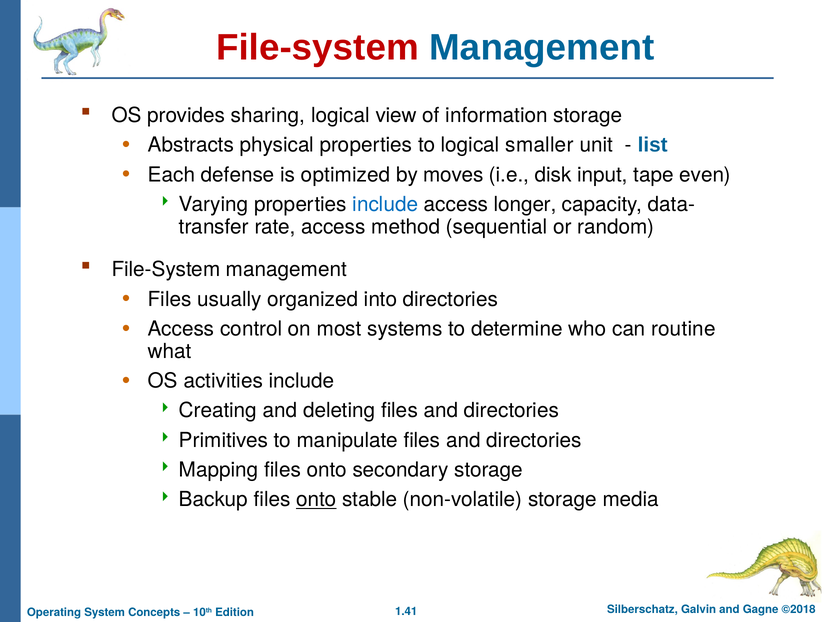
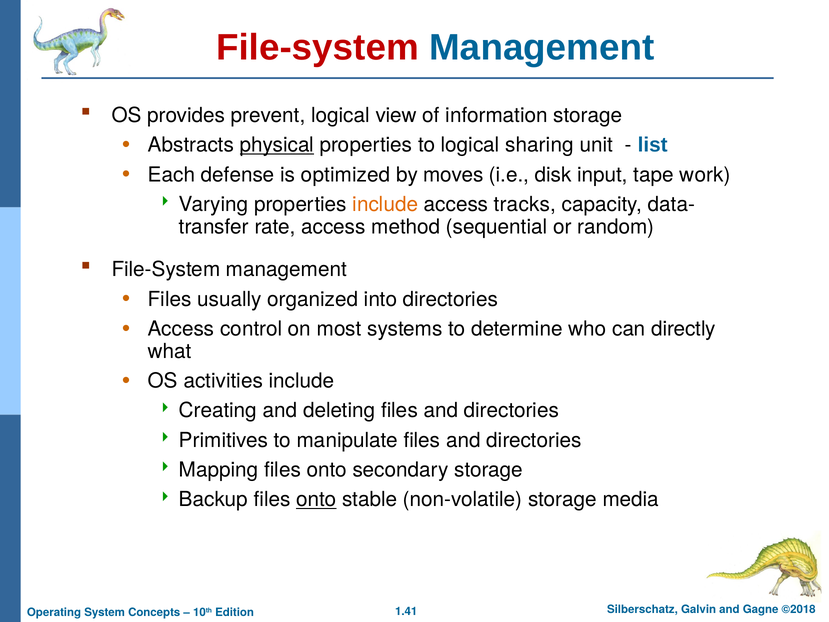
sharing: sharing -> prevent (268, 115)
physical underline: none -> present (277, 145)
smaller: smaller -> sharing (540, 145)
even: even -> work (705, 175)
include colour: blue -> orange (385, 204)
longer: longer -> tracks (525, 204)
routine: routine -> directly (684, 329)
